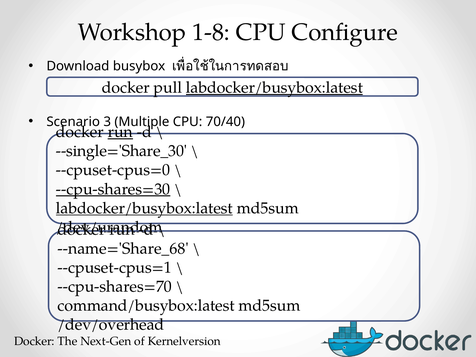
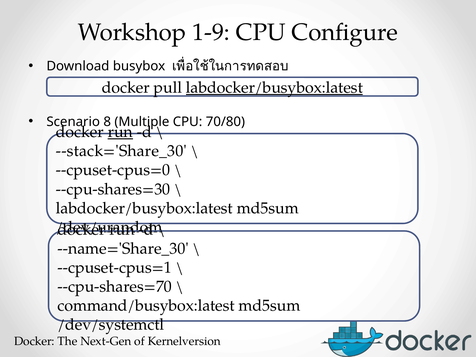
1-8: 1-8 -> 1-9 (211, 32)
3: 3 -> 8 (107, 122)
70/40: 70/40 -> 70/80 (225, 122)
--single='Share_30: --single='Share_30 -> --stack='Share_30 (121, 151)
--cpu-shares=30 underline: present -> none (113, 189)
labdocker/busybox:latest underline: present -> none (144, 208)
--name='Share_68: --name='Share_68 -> --name='Share_30 (123, 249)
/dev/overhead: /dev/overhead -> /dev/systemctl (111, 325)
